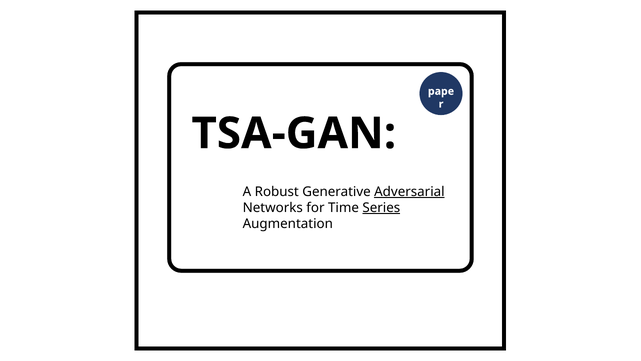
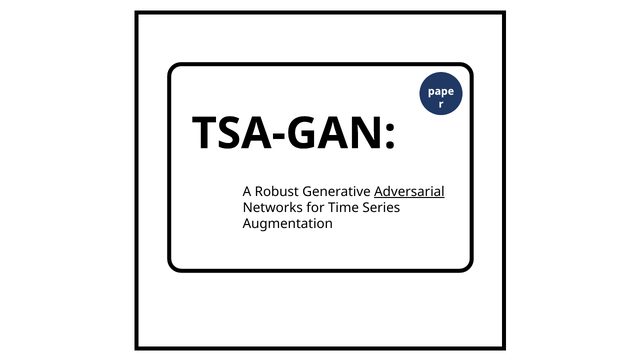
Series underline: present -> none (381, 208)
